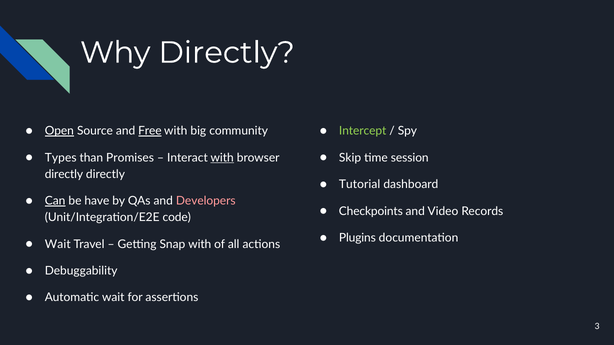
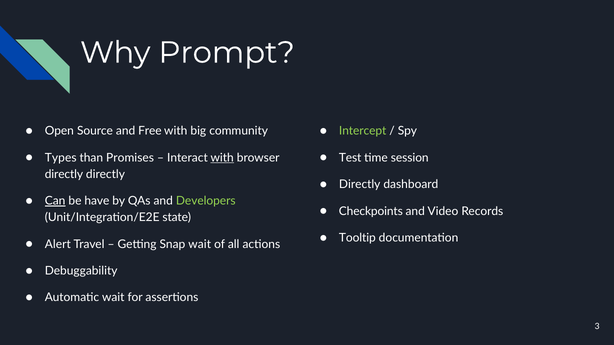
Why Directly: Directly -> Prompt (227, 53)
Open underline: present -> none (59, 131)
Free underline: present -> none (150, 131)
Skip: Skip -> Test (350, 158)
Tutorial: Tutorial -> Directly (360, 185)
Developers colour: pink -> light green (206, 201)
code: code -> state (177, 218)
Plugins: Plugins -> Tooltip (357, 238)
Wait: Wait -> Alert (58, 244)
Snap with: with -> wait (200, 244)
